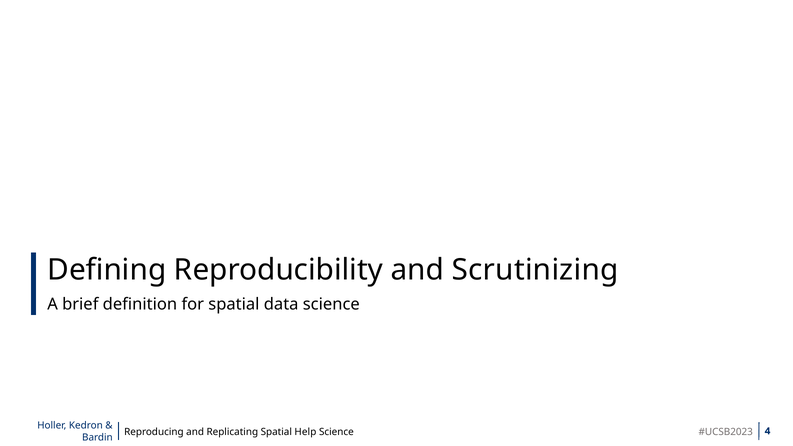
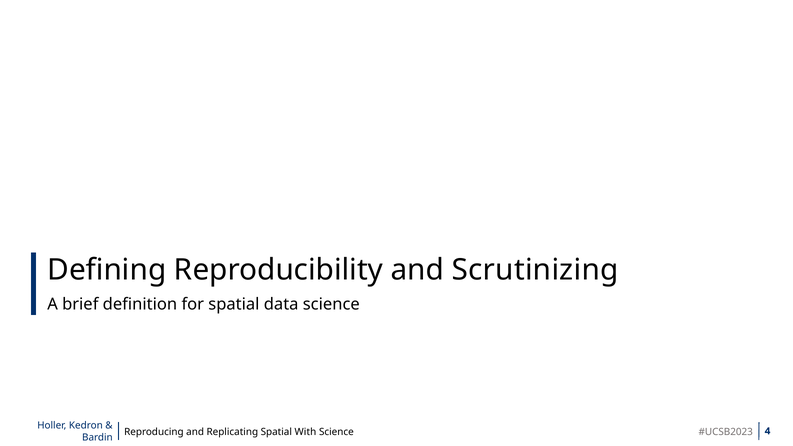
Help: Help -> With (305, 432)
